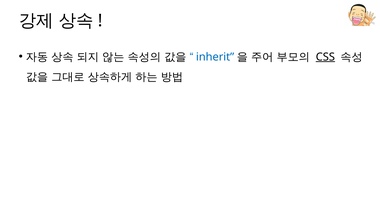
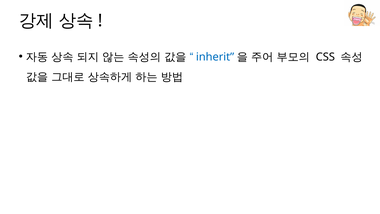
CSS underline: present -> none (325, 57)
